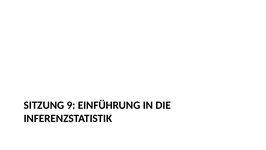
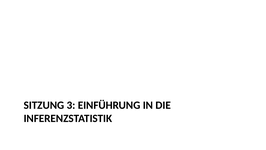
9: 9 -> 3 (71, 105)
